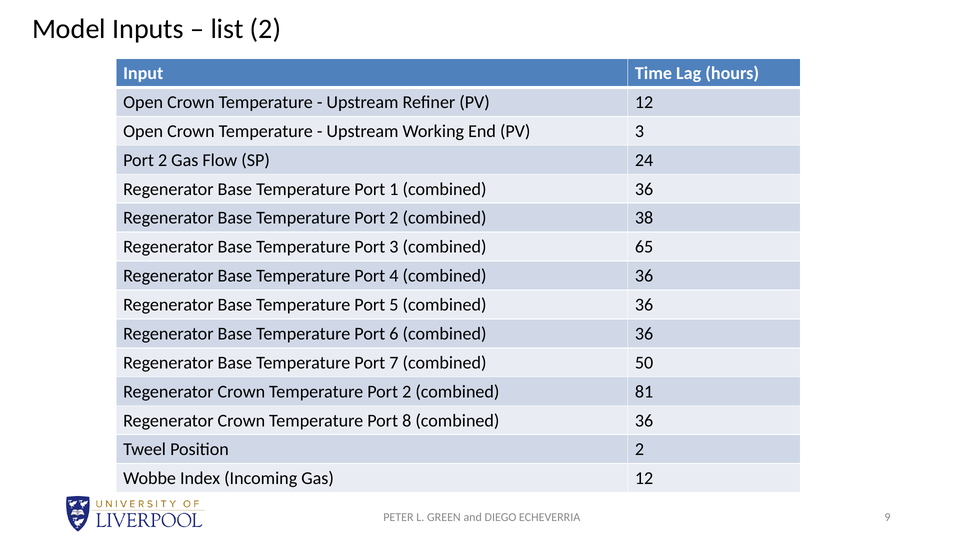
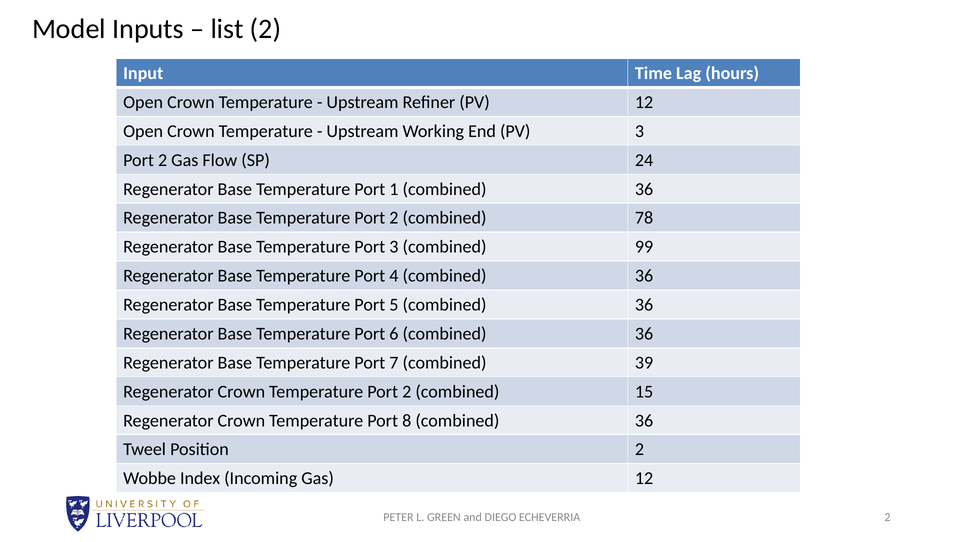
38: 38 -> 78 (644, 218)
65: 65 -> 99 (644, 247)
50: 50 -> 39 (644, 363)
81: 81 -> 15 (644, 392)
ECHEVERRIA 9: 9 -> 2 (887, 518)
